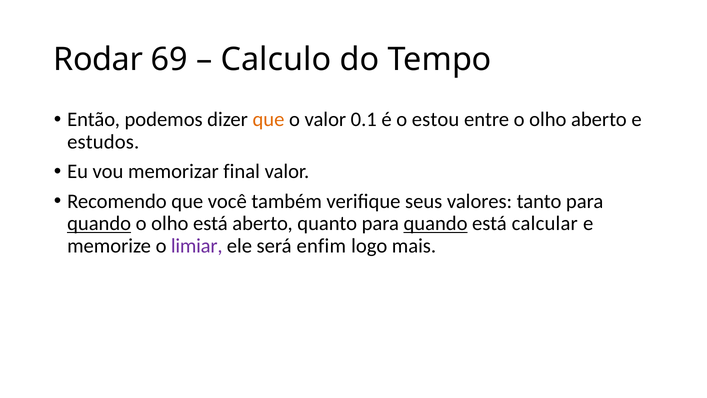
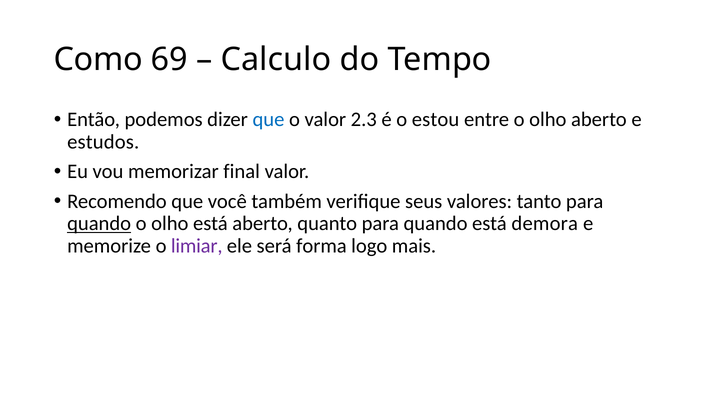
Rodar: Rodar -> Como (98, 59)
que colour: orange -> blue (268, 120)
0.1: 0.1 -> 2.3 (364, 120)
quando underline: present -> none (436, 223)
calcular: calcular -> demora (545, 223)
enfim: enfim -> forma (321, 246)
